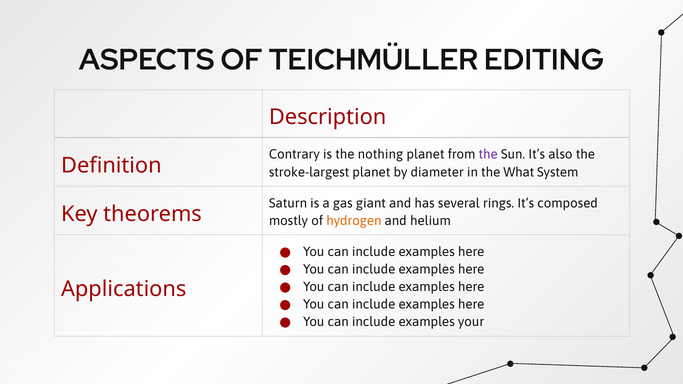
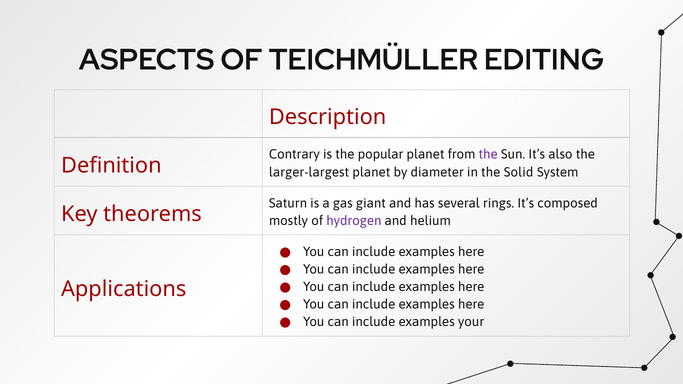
nothing: nothing -> popular (381, 155)
stroke-largest: stroke-largest -> larger-largest (309, 172)
What: What -> Solid (519, 172)
hydrogen colour: orange -> purple (354, 221)
